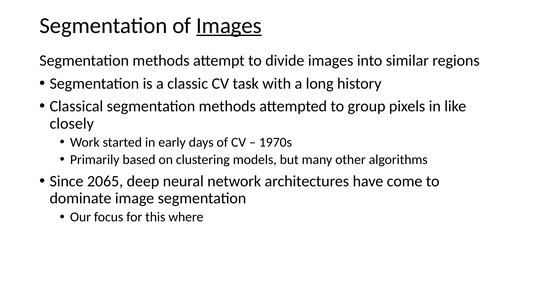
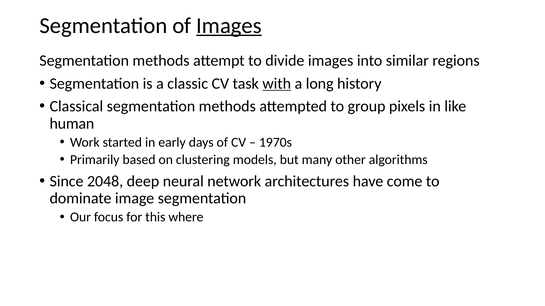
with underline: none -> present (277, 84)
closely: closely -> human (72, 124)
2065: 2065 -> 2048 (105, 182)
